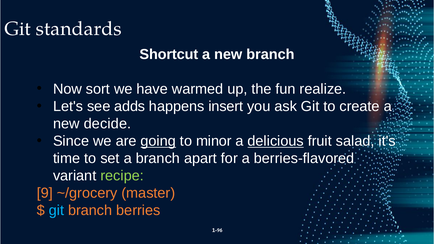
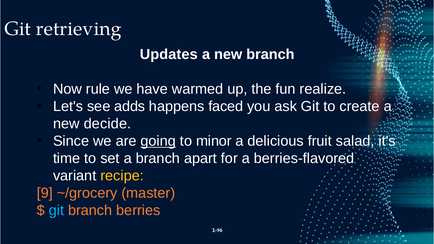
standards: standards -> retrieving (79, 29)
Shortcut: Shortcut -> Updates (169, 54)
sort: sort -> rule (98, 89)
insert: insert -> faced (226, 106)
delicious underline: present -> none (276, 141)
recipe colour: light green -> yellow (122, 176)
